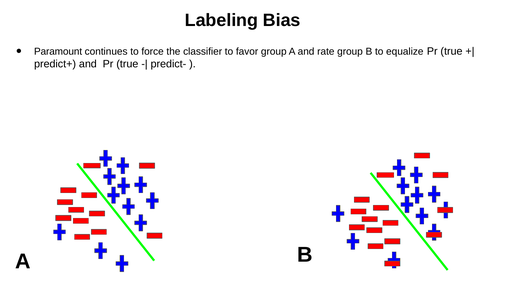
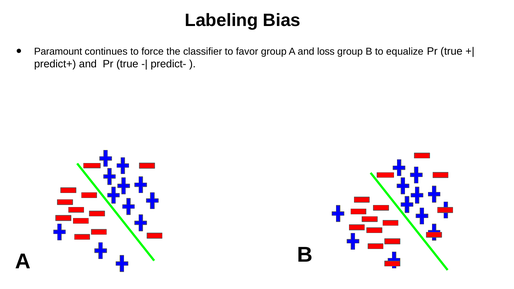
rate: rate -> loss (326, 51)
